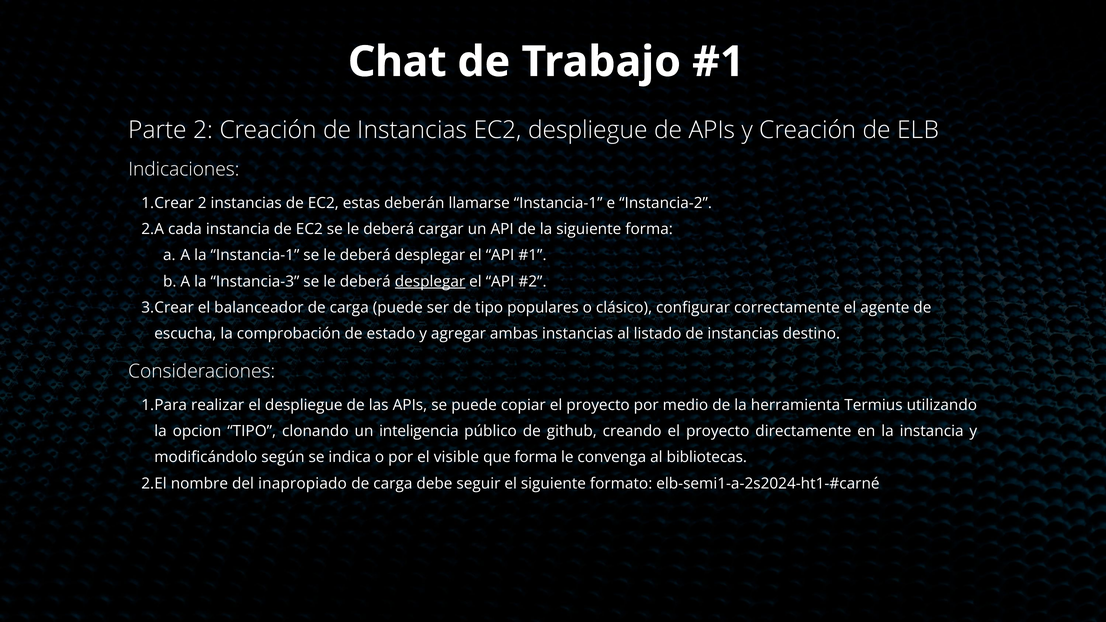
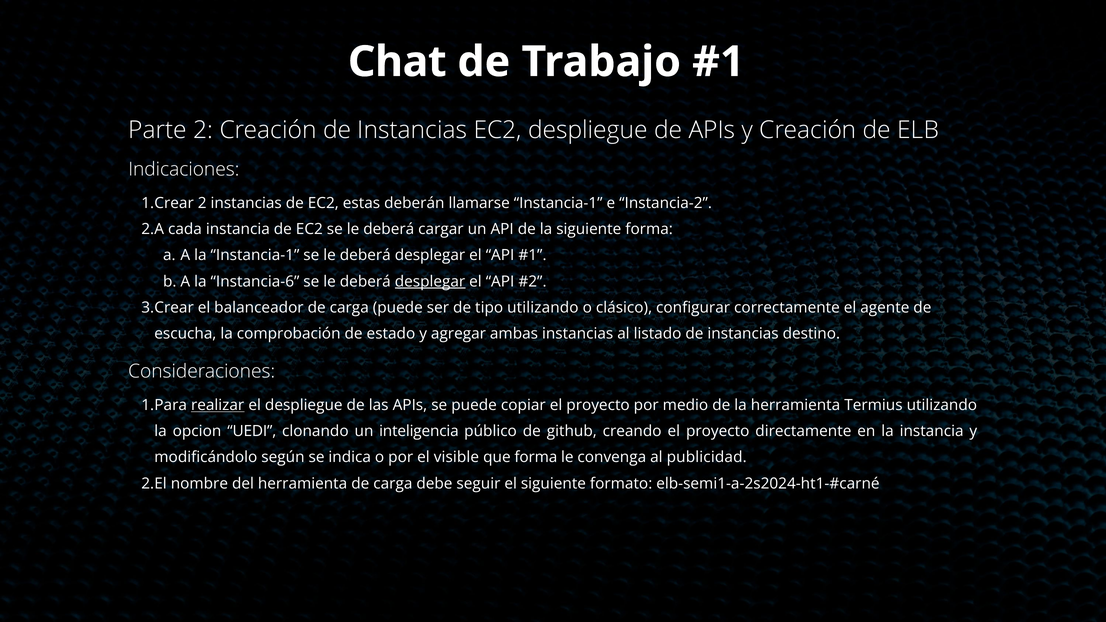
Instancia-3: Instancia-3 -> Instancia-6 (255, 282)
tipo populares: populares -> utilizando (543, 308)
realizar underline: none -> present (218, 405)
opcion TIPO: TIPO -> UEDI (252, 431)
bibliotecas: bibliotecas -> publicidad (707, 457)
del inapropiado: inapropiado -> herramienta (303, 484)
